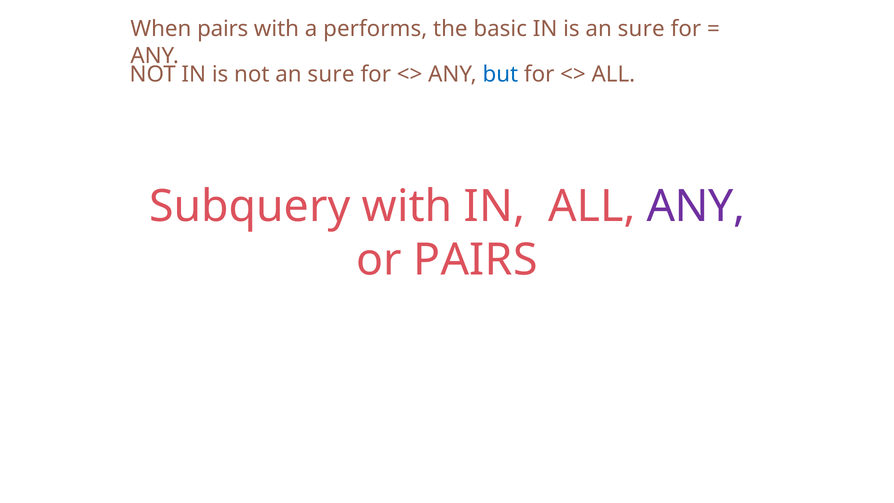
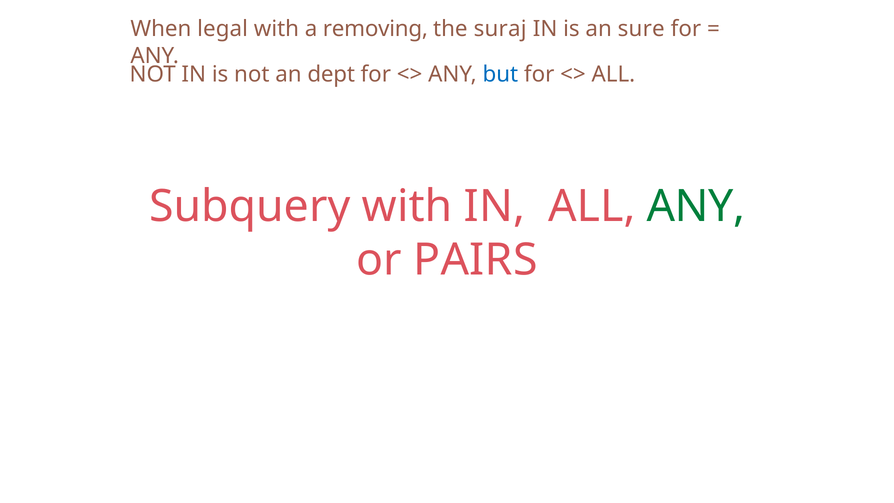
When pairs: pairs -> legal (223, 29)
performs: performs -> removing (375, 29)
basic: basic -> suraj (500, 29)
not an sure: sure -> dept (331, 74)
ANY colour: purple -> green (696, 206)
